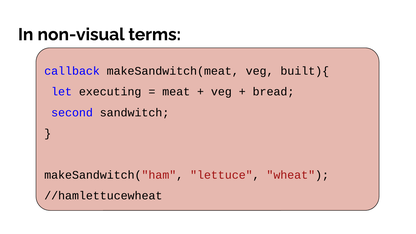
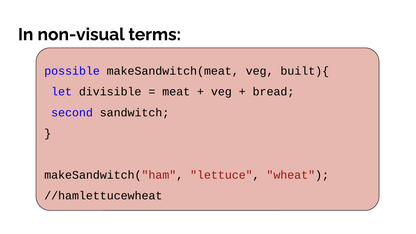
callback: callback -> possible (72, 71)
executing: executing -> divisible (110, 92)
